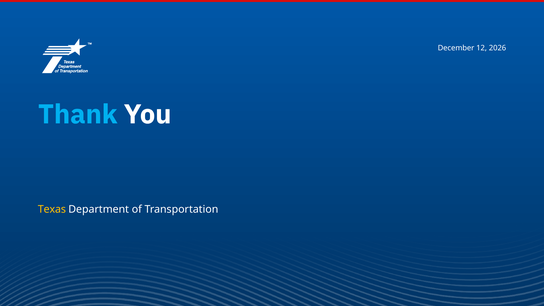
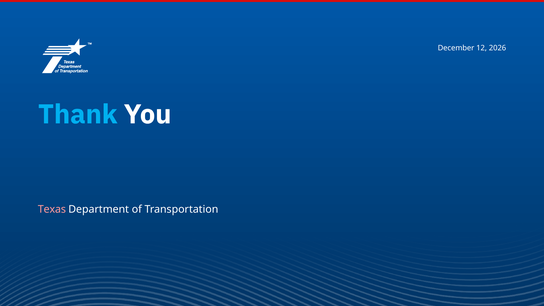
Texas colour: yellow -> pink (52, 210)
